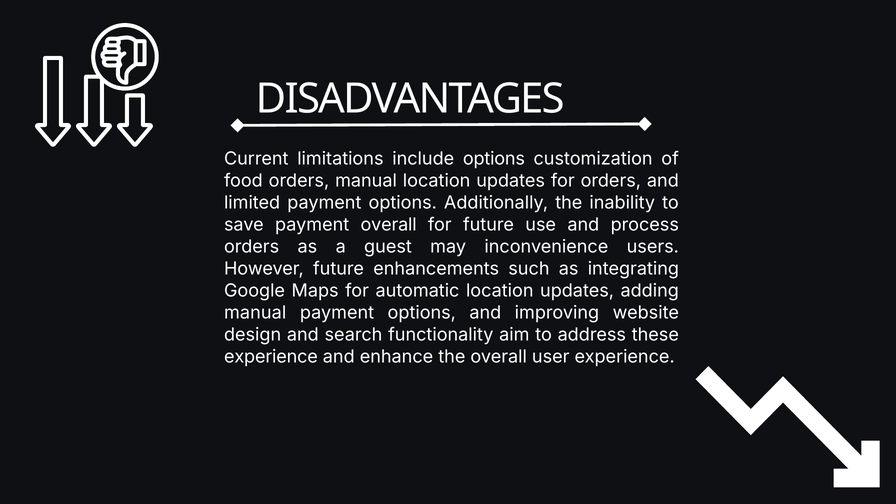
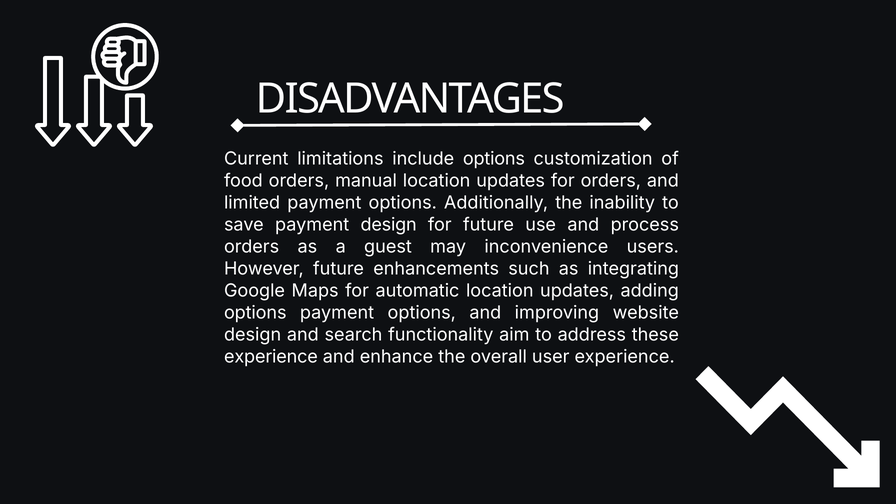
payment overall: overall -> design (389, 225)
manual: manual -> options (255, 313)
